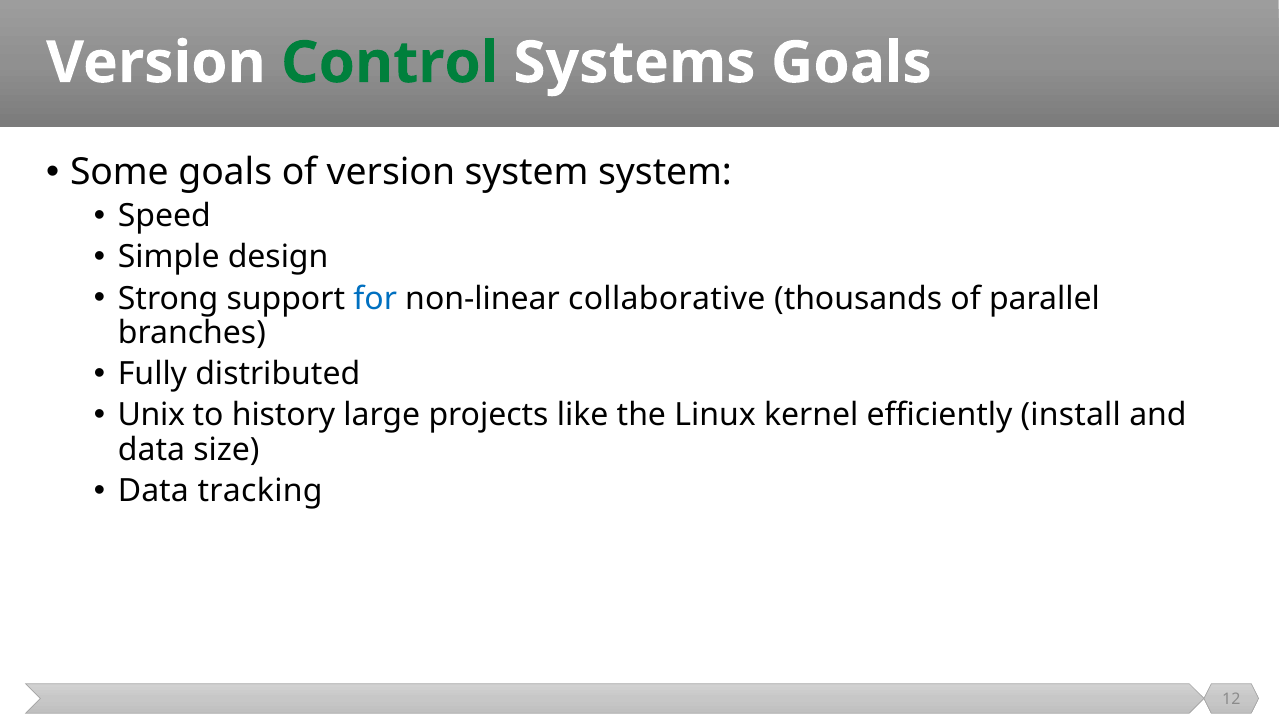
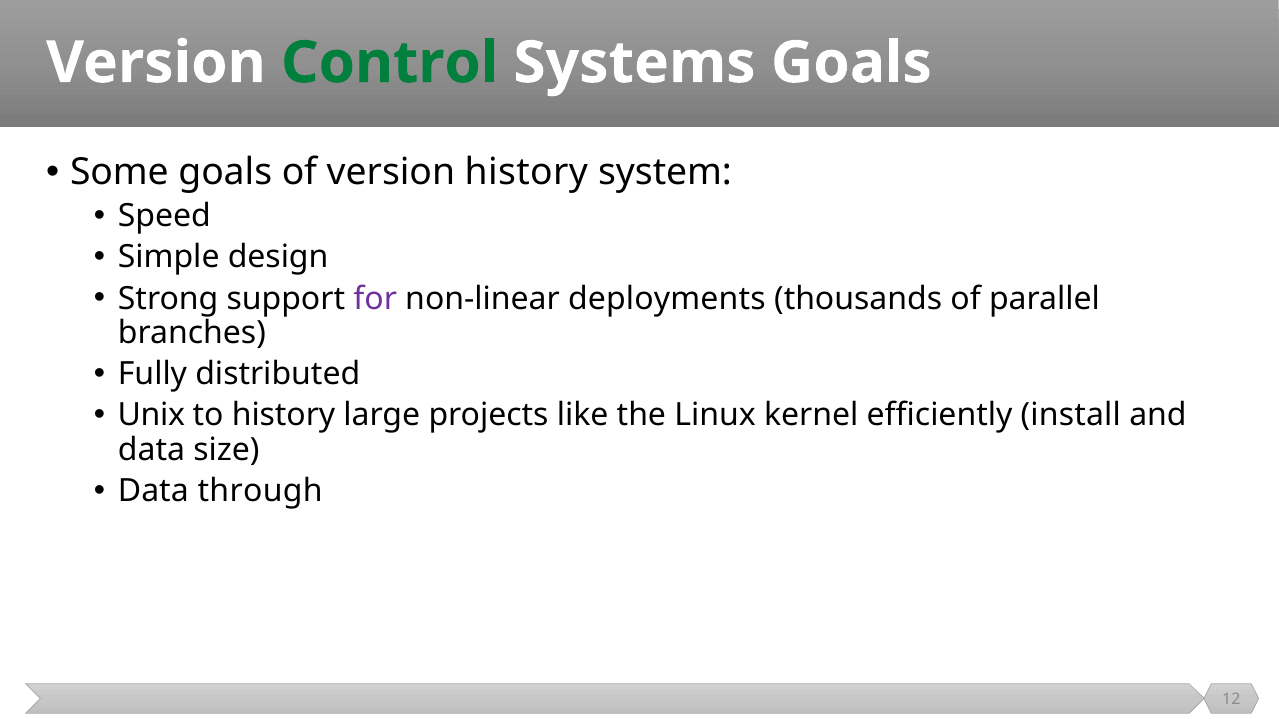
version system: system -> history (526, 172)
for colour: blue -> purple (375, 299)
collaborative: collaborative -> deployments (667, 299)
tracking: tracking -> through (260, 491)
